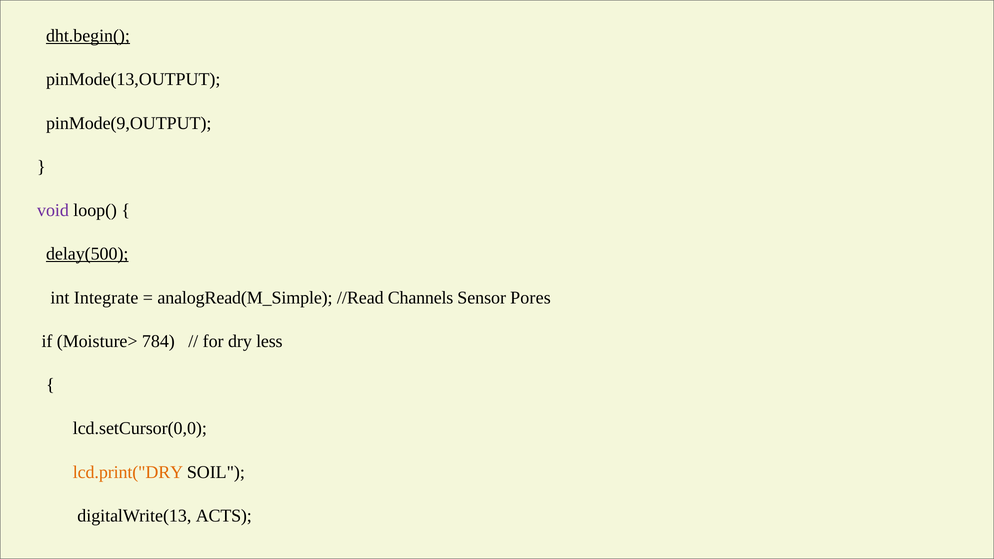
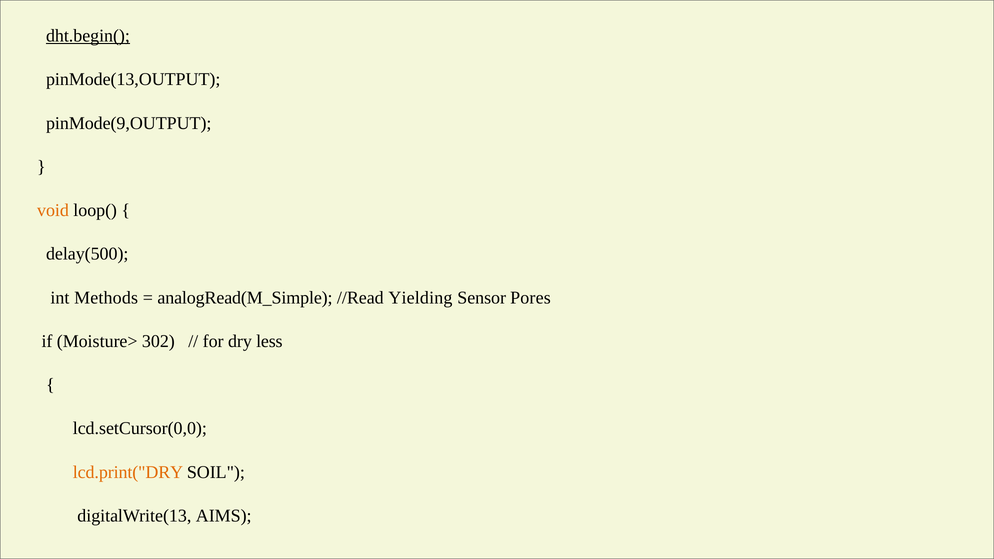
void colour: purple -> orange (53, 210)
delay(500 underline: present -> none (87, 254)
Integrate: Integrate -> Methods (106, 298)
Channels: Channels -> Yielding (420, 298)
784: 784 -> 302 (158, 341)
ACTS: ACTS -> AIMS (224, 516)
